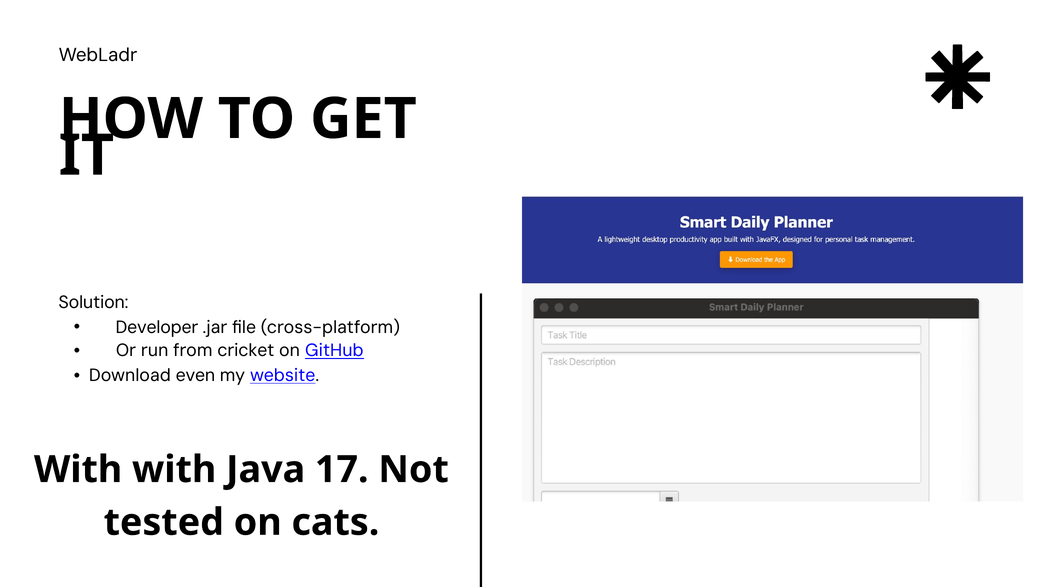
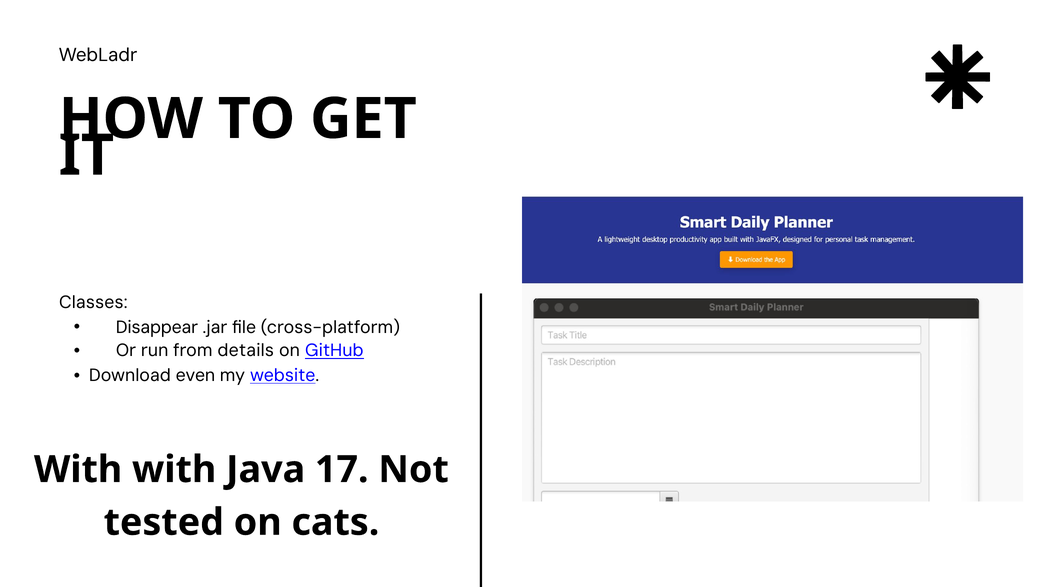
Solution: Solution -> Classes (93, 302)
Developer: Developer -> Disappear (157, 327)
cricket: cricket -> details (246, 350)
